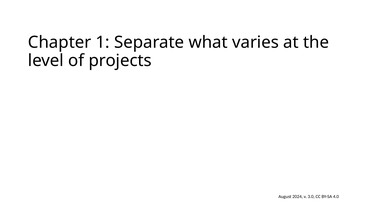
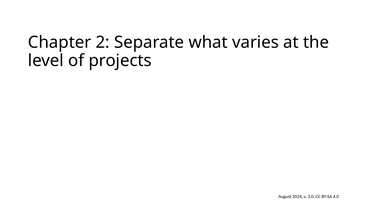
1: 1 -> 2 (103, 42)
